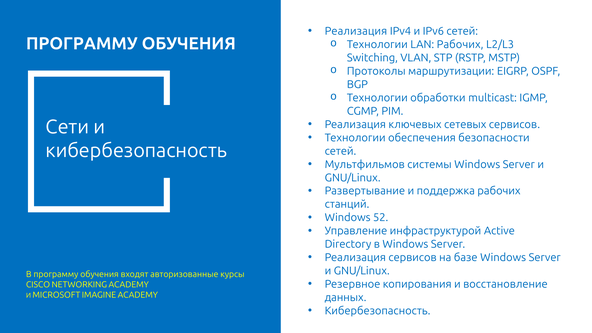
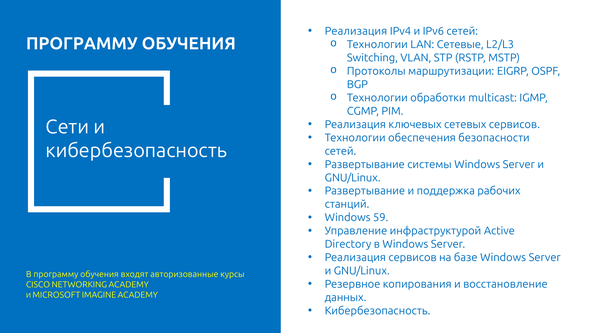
LAN Рабочих: Рабочих -> Сетевые (460, 44)
Мультфильмов: Мультфильмов -> Развертывание (365, 164)
52: 52 -> 59 (381, 218)
